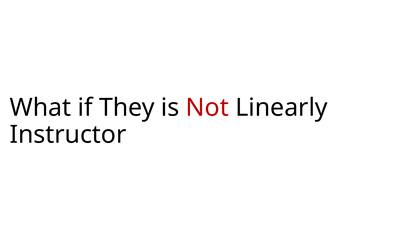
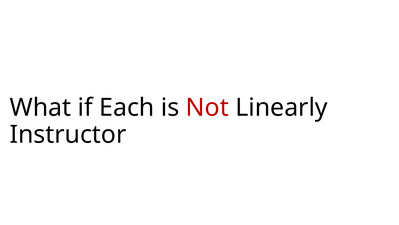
They: They -> Each (127, 107)
